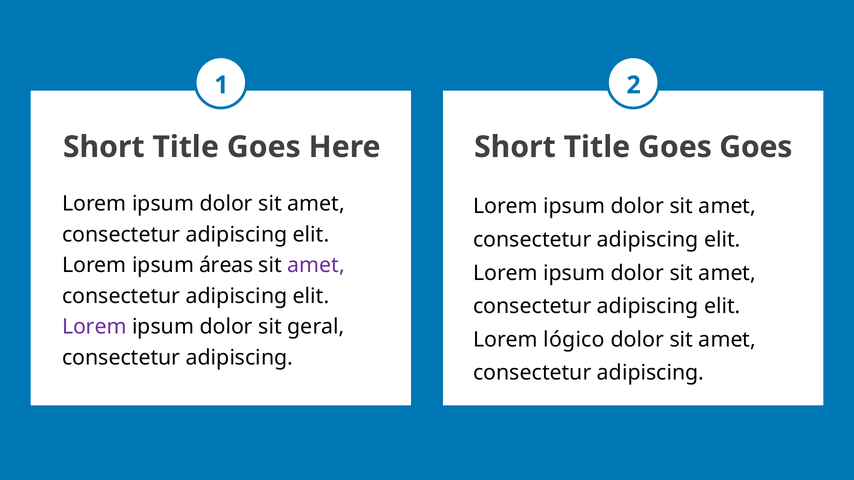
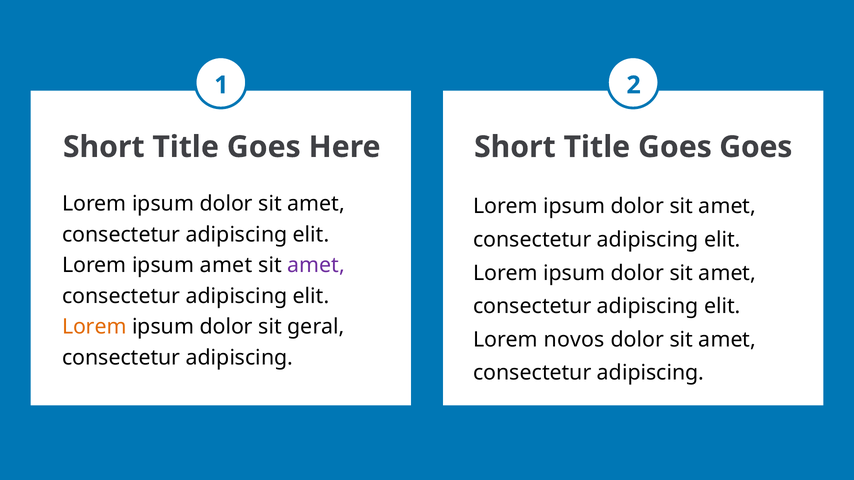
ipsum áreas: áreas -> amet (226, 266)
Lorem colour: purple -> orange (94, 327)
lógico: lógico -> novos (574, 340)
